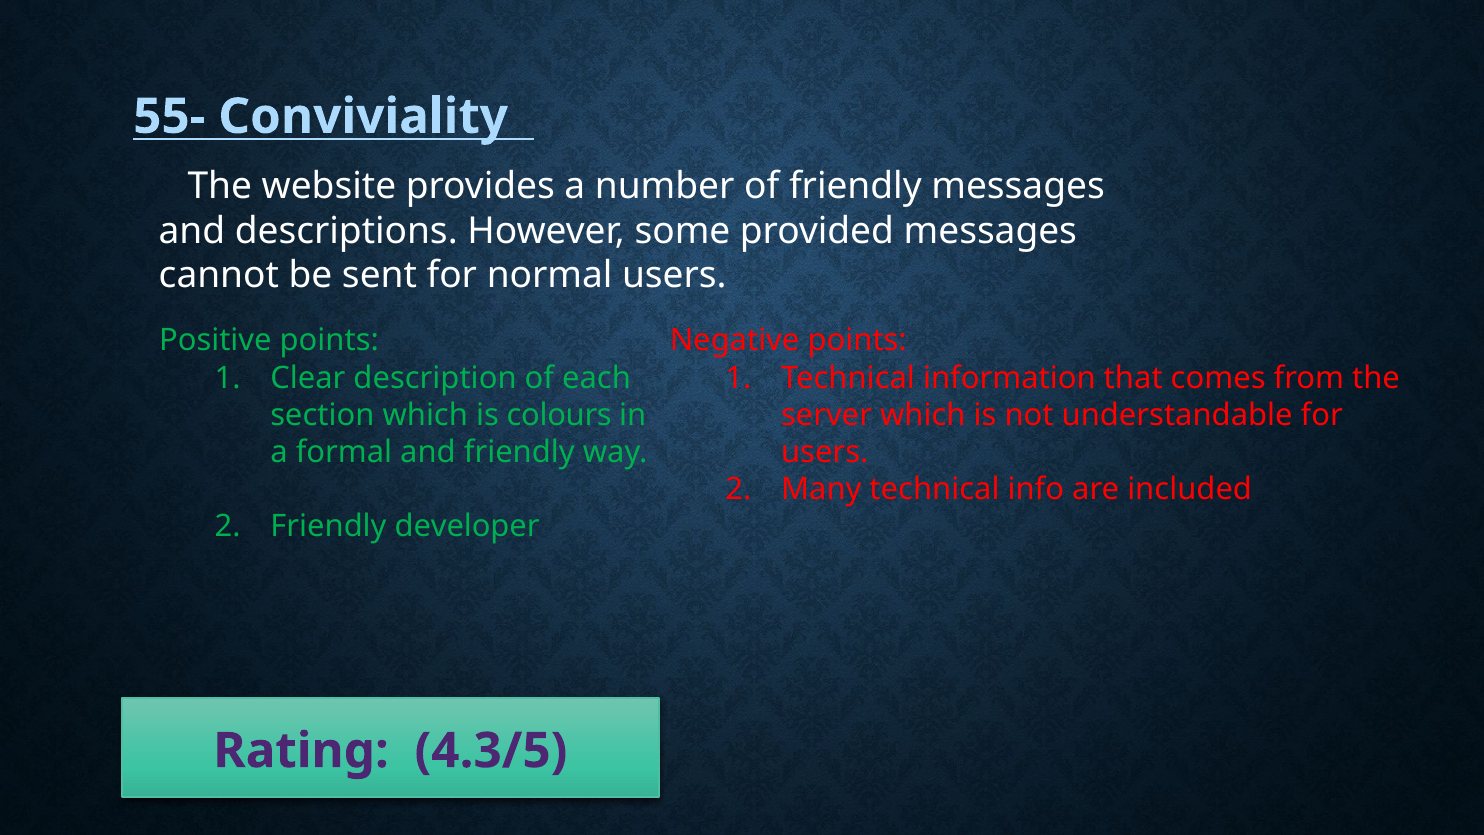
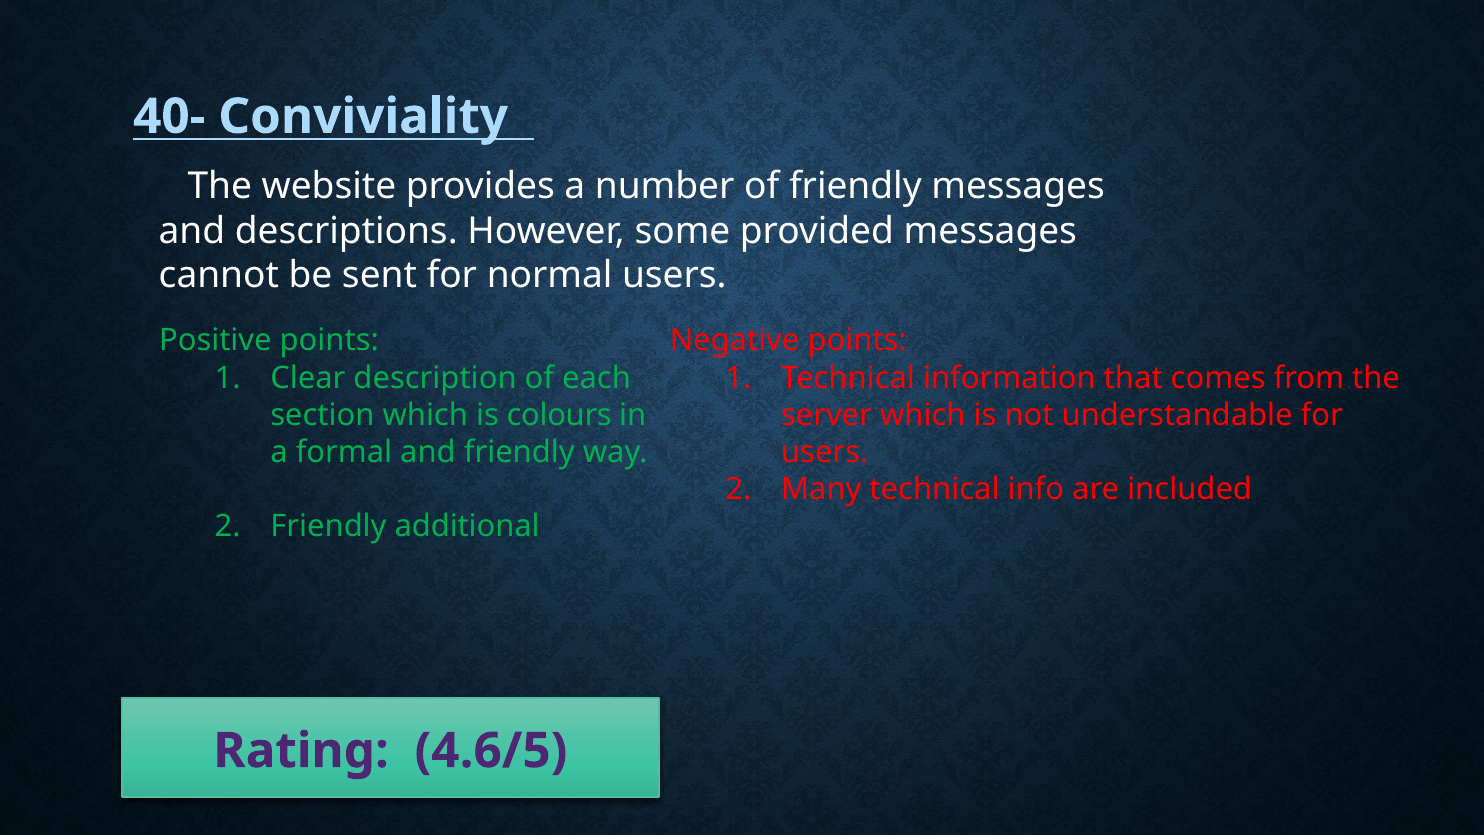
55-: 55- -> 40- (169, 117)
developer: developer -> additional (467, 526)
4.3/5: 4.3/5 -> 4.6/5 (491, 751)
